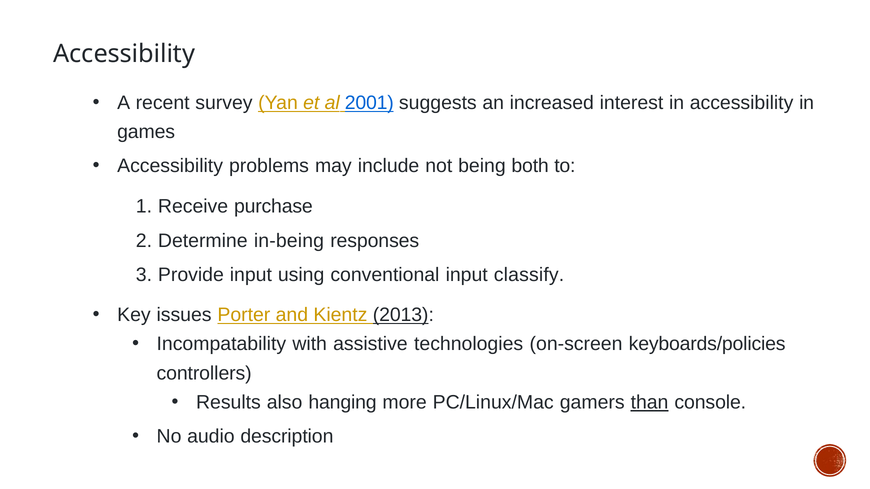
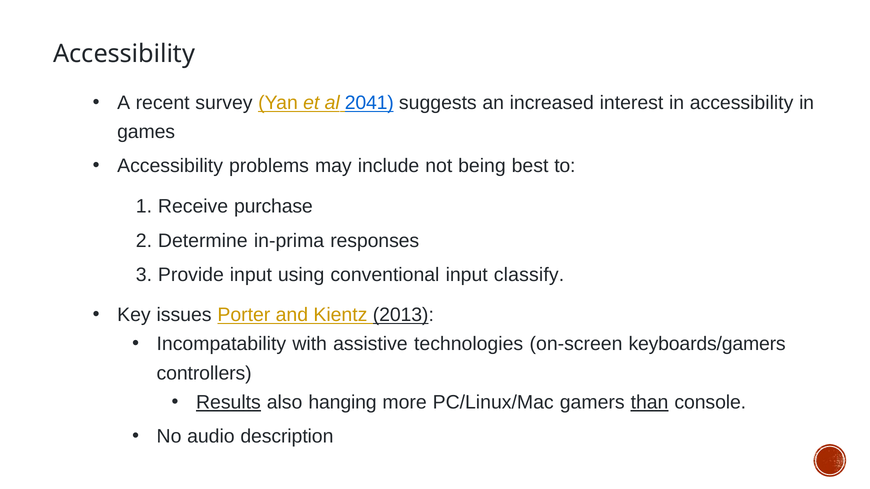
2001: 2001 -> 2041 (369, 103)
both: both -> best (530, 166)
in-being: in-being -> in-prima (289, 241)
keyboards/policies: keyboards/policies -> keyboards/gamers (707, 344)
Results underline: none -> present (228, 403)
